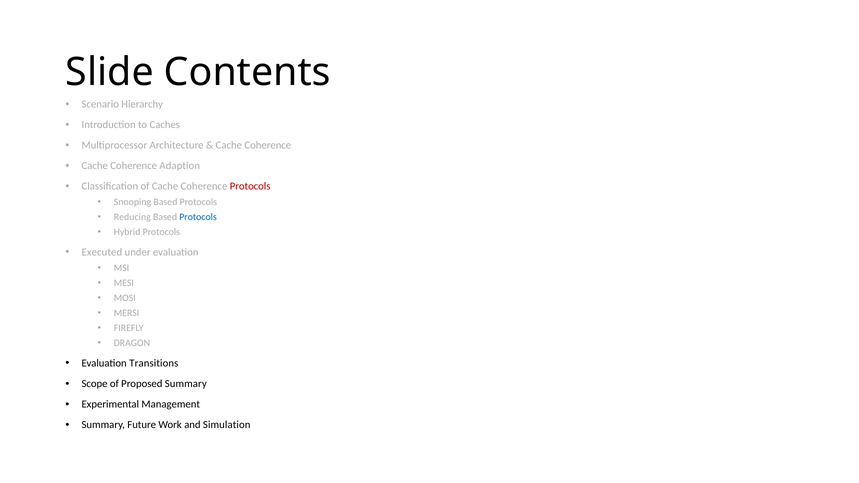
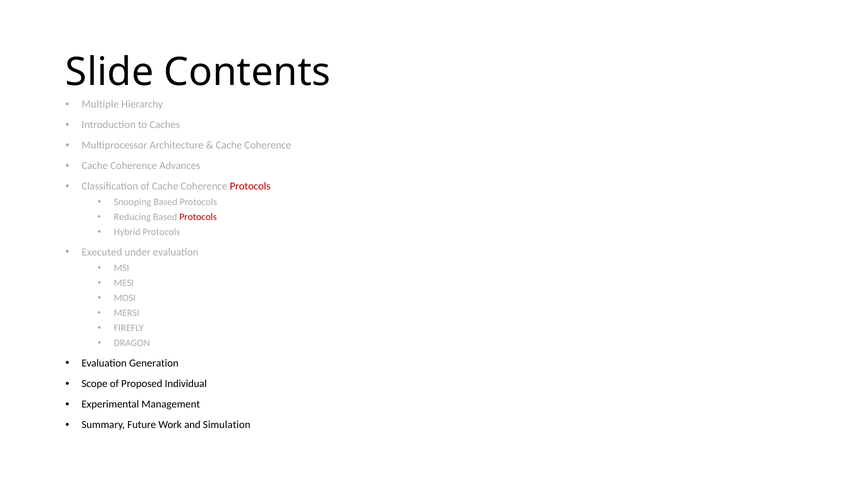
Scenario: Scenario -> Multiple (100, 104)
Adaption: Adaption -> Advances (180, 166)
Protocols colour: blue -> red (198, 217)
Transitions: Transitions -> Generation (154, 363)
Proposed Summary: Summary -> Individual (186, 384)
